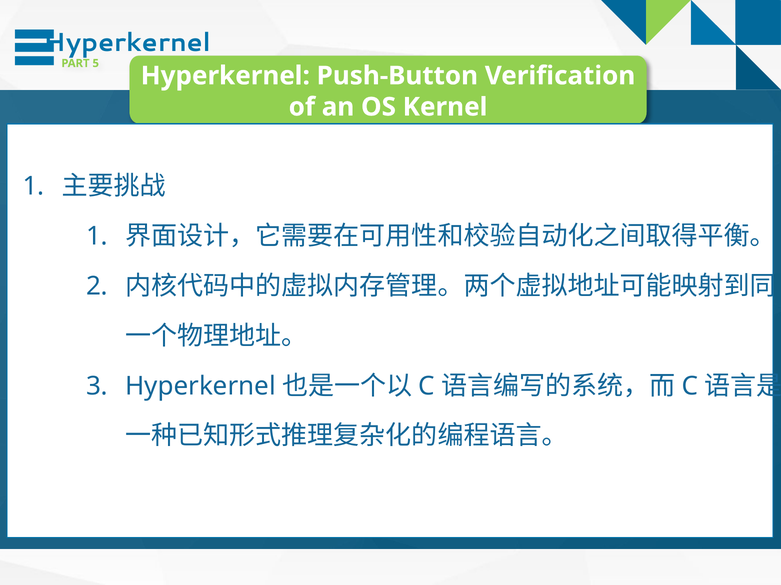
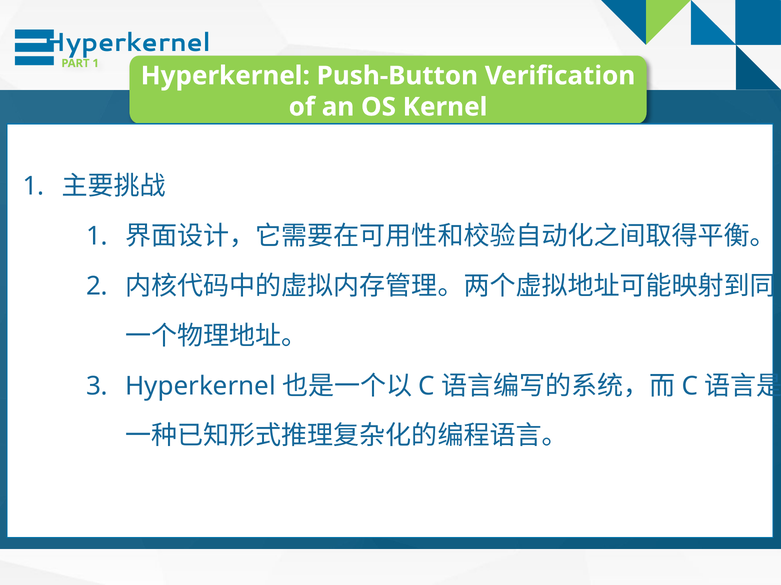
PART 5: 5 -> 1 (96, 63)
